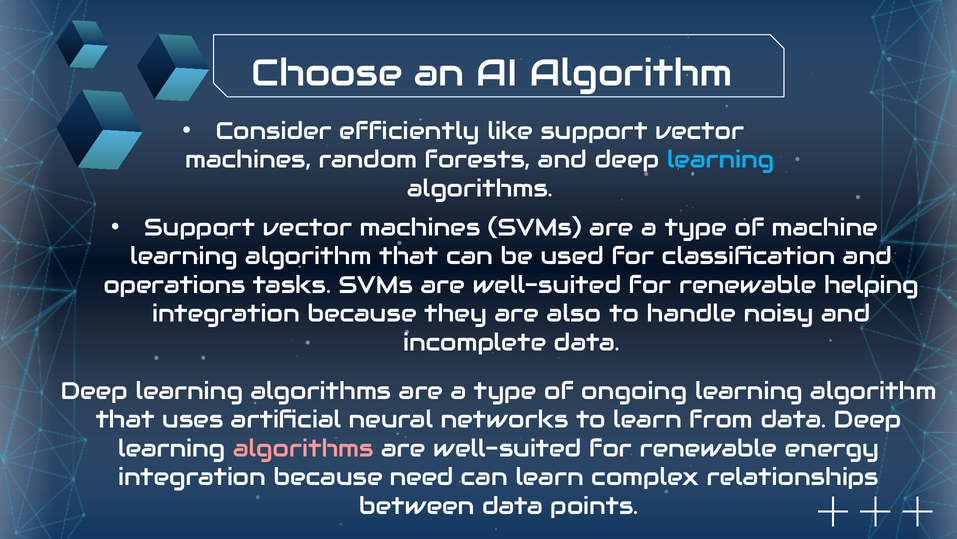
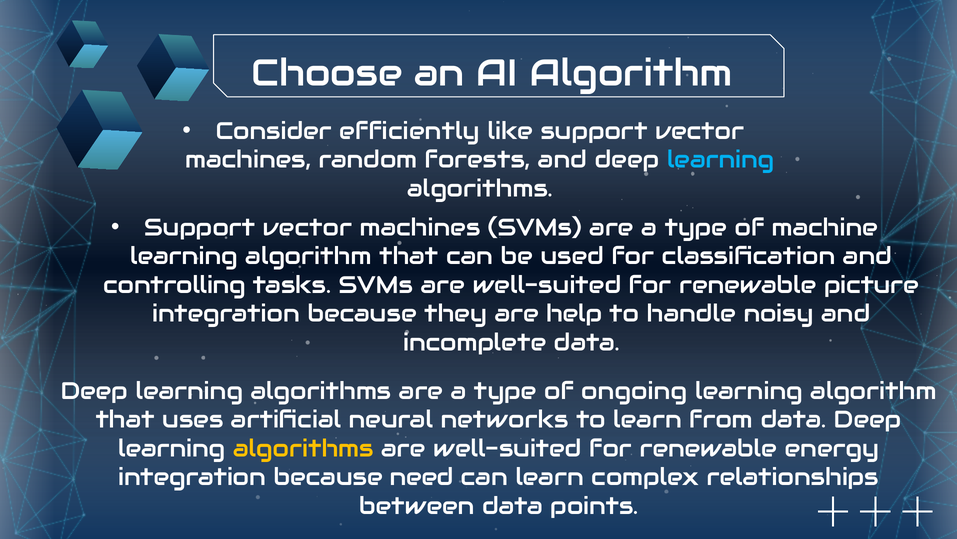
operations: operations -> controlling (175, 285)
helping: helping -> picture (871, 285)
also: also -> help (574, 314)
algorithms colour: pink -> yellow (303, 448)
